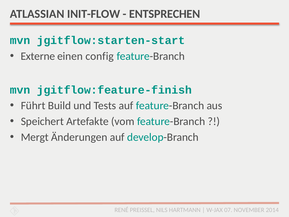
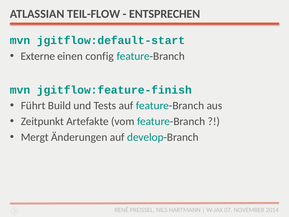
INIT-FLOW: INIT-FLOW -> TEIL-FLOW (94, 14)
jgitflow:starten-start: jgitflow:starten-start -> jgitflow:default-start (111, 40)
Speichert: Speichert -> Zeitpunkt (42, 121)
